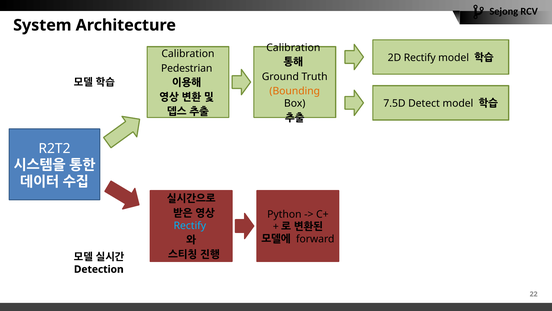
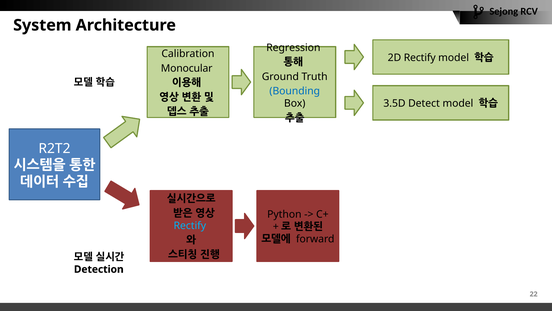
Calibration: Calibration -> Regression (293, 48)
Pedestrian: Pedestrian -> Monocular (187, 68)
Bounding colour: orange -> blue (295, 91)
7.5D: 7.5D -> 3.5D (394, 103)
